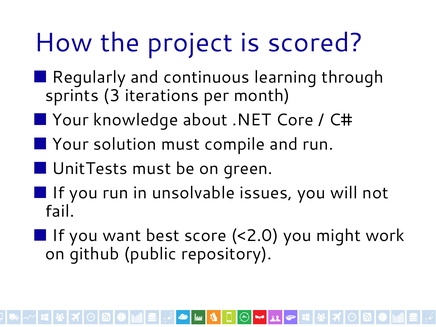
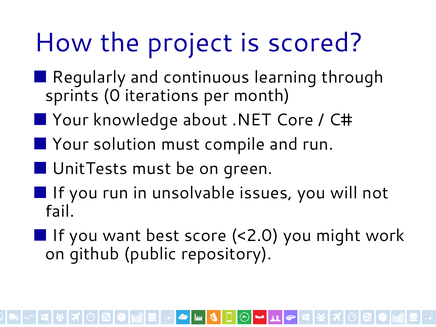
3: 3 -> 0 (112, 95)
